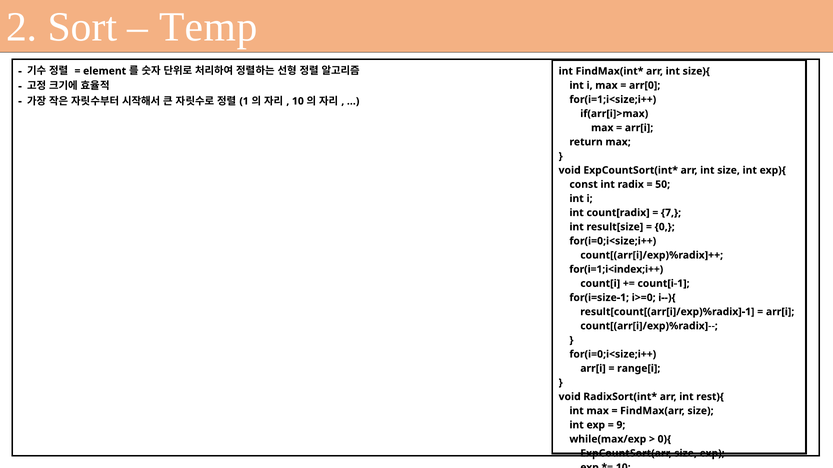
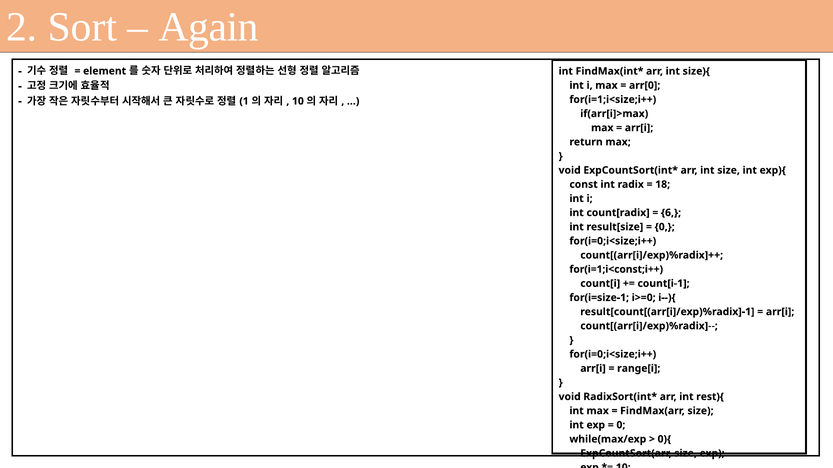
Temp: Temp -> Again (209, 27)
50: 50 -> 18 (663, 185)
7: 7 -> 6 (671, 213)
for(i=1;i<index;i++: for(i=1;i<index;i++ -> for(i=1;i<const;i++ (616, 270)
9: 9 -> 0 (621, 425)
